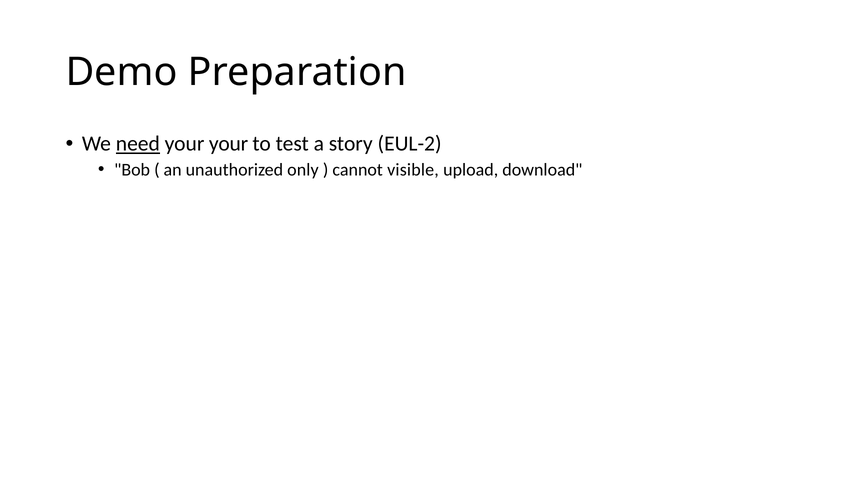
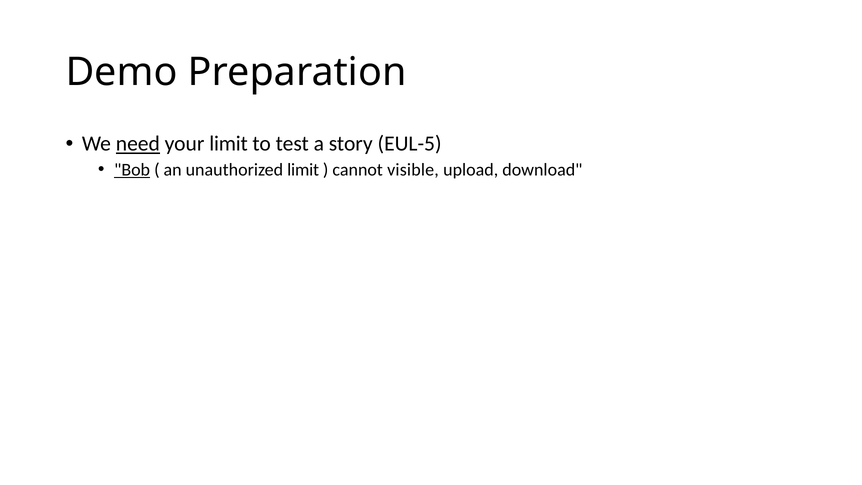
your your: your -> limit (229, 144)
EUL-2: EUL-2 -> EUL-5 (410, 144)
Bob underline: none -> present (132, 170)
unauthorized only: only -> limit (303, 170)
